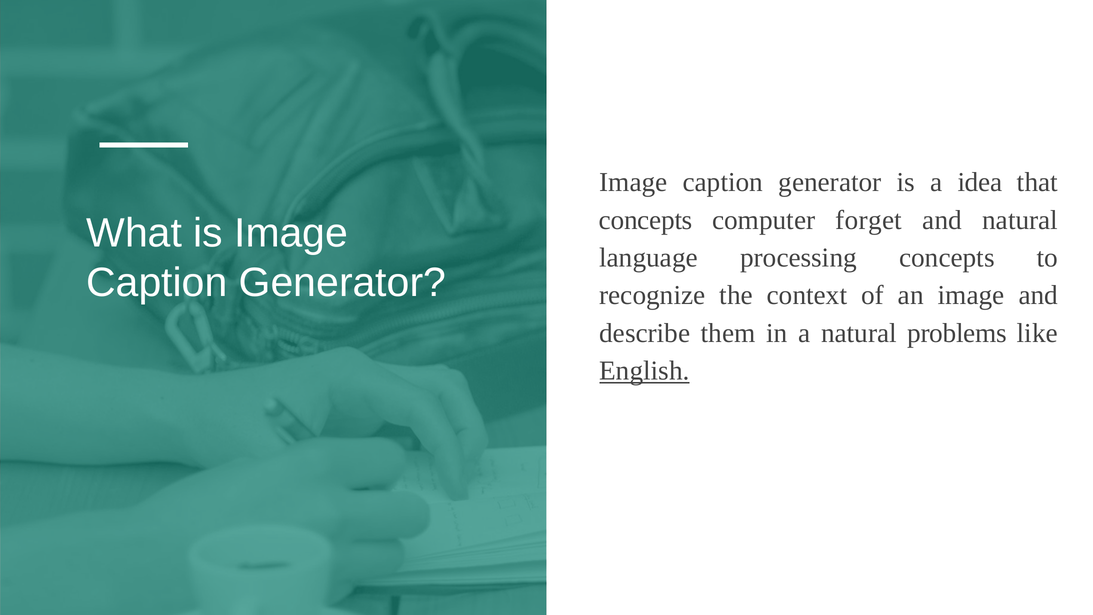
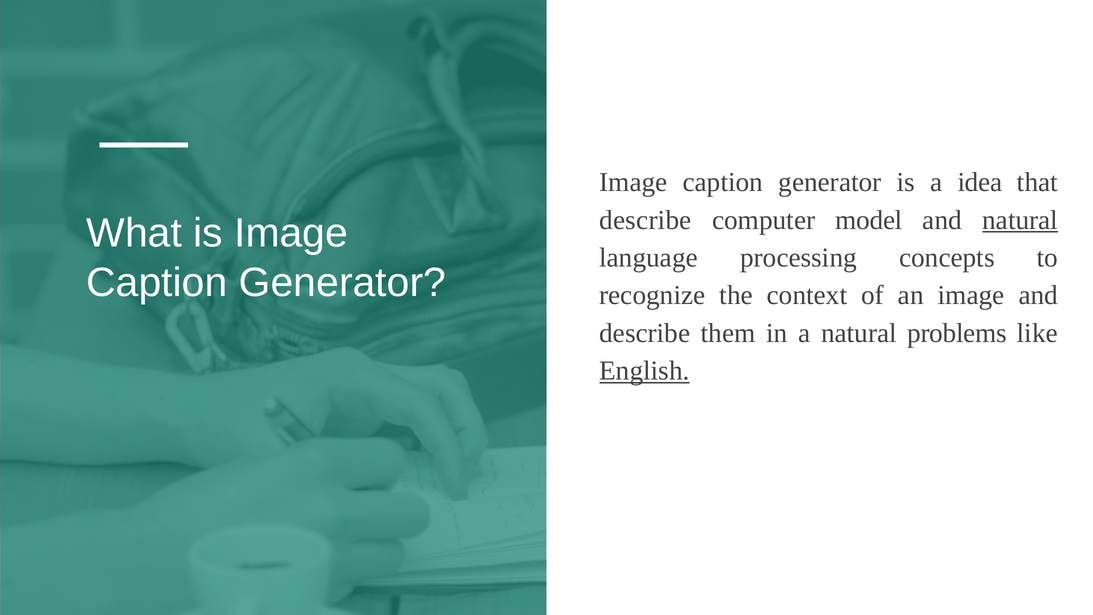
concepts: concepts -> describe (645, 220)
forget: forget -> model (869, 220)
natural underline: none -> present (1020, 220)
